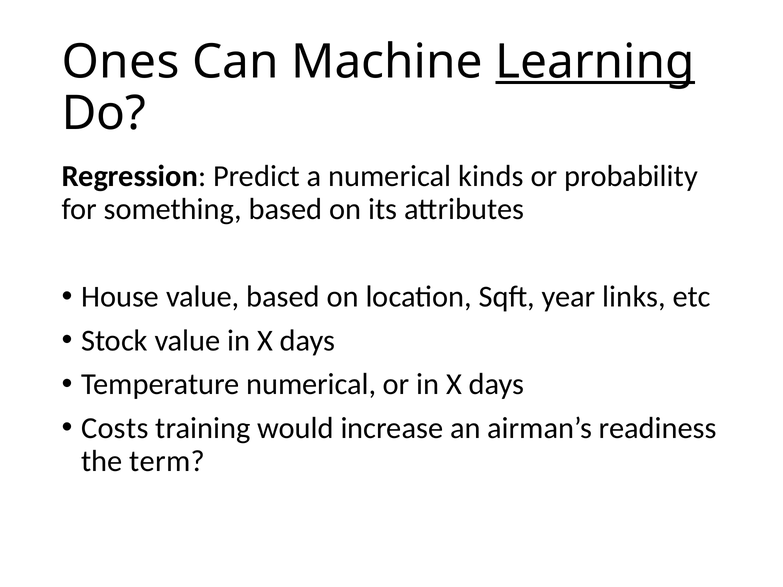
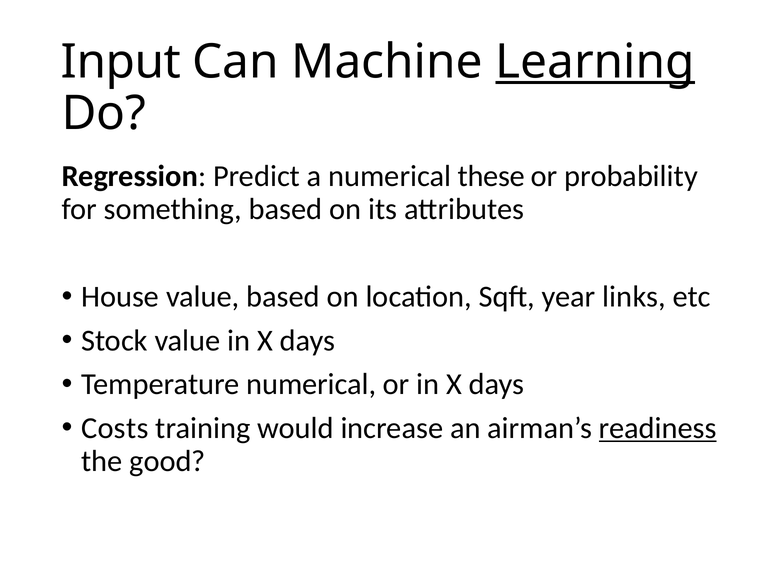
Ones: Ones -> Input (121, 62)
kinds: kinds -> these (491, 177)
readiness underline: none -> present (658, 428)
term: term -> good (167, 461)
